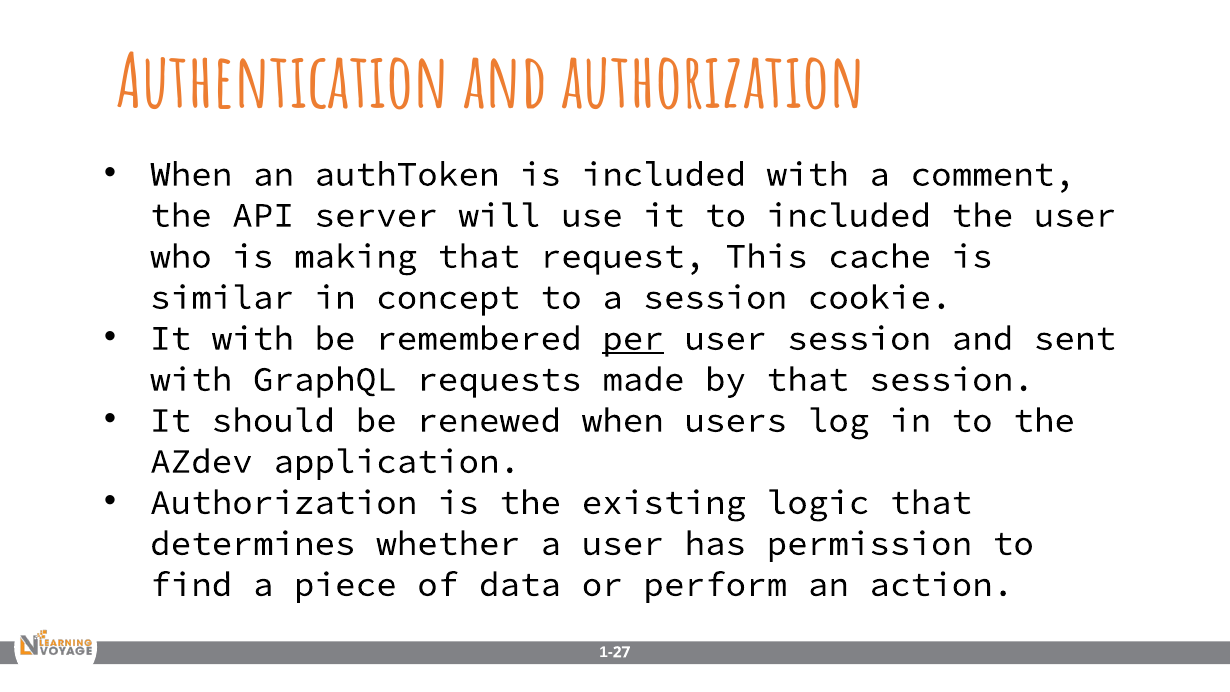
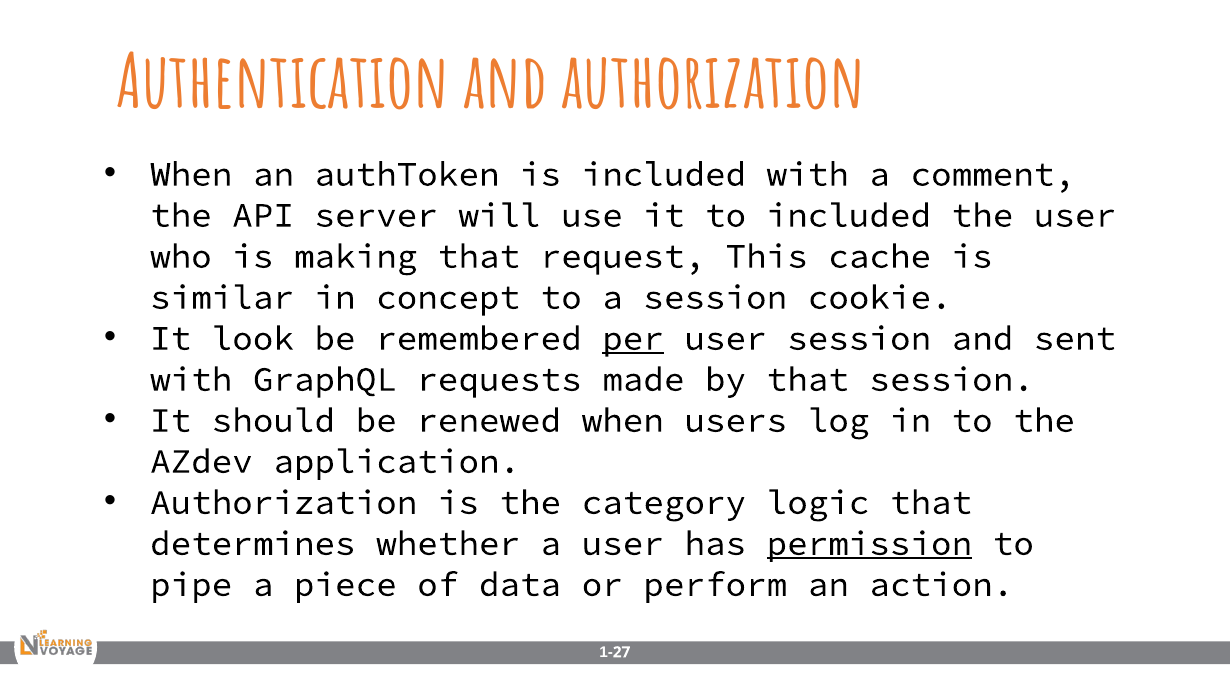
It with: with -> look (253, 338)
existing: existing -> category (664, 502)
permission underline: none -> present (869, 543)
find: find -> pipe (191, 584)
